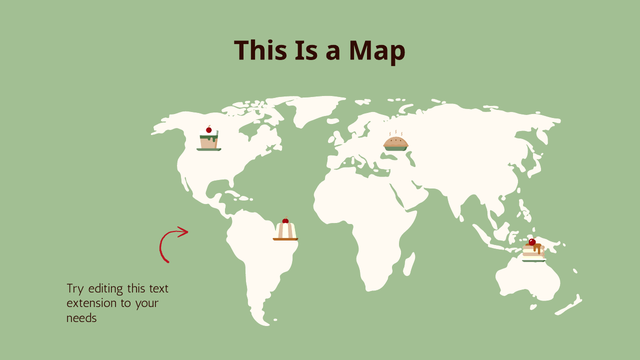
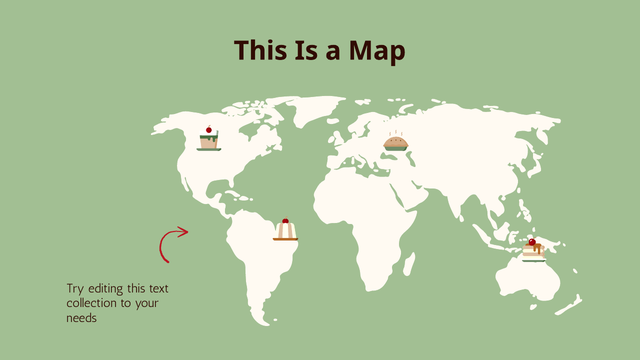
extension: extension -> collection (92, 303)
